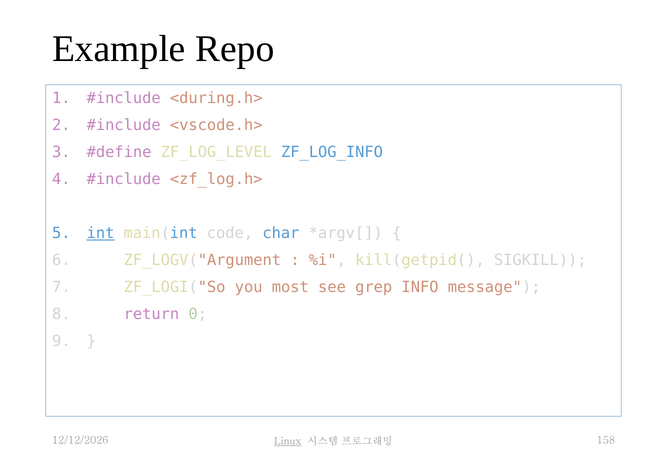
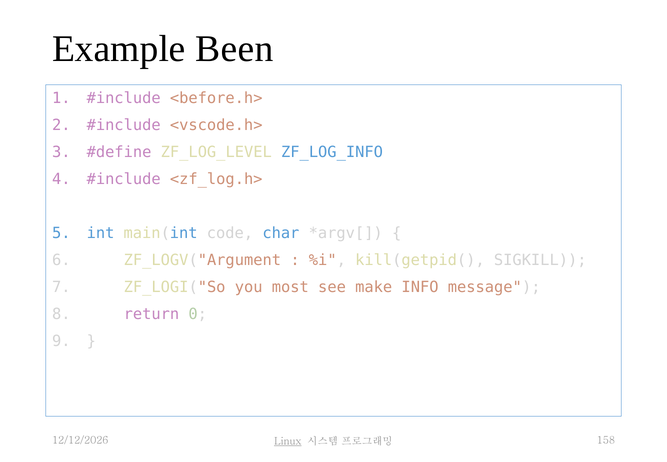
Repo: Repo -> Been (235, 49)
<during.h>: <during.h> -> <before.h> (216, 98)
int underline: present -> none (101, 233)
grep: grep -> make (374, 287)
